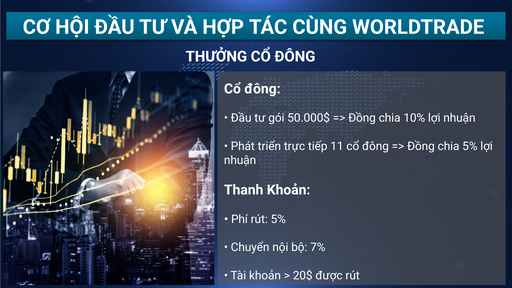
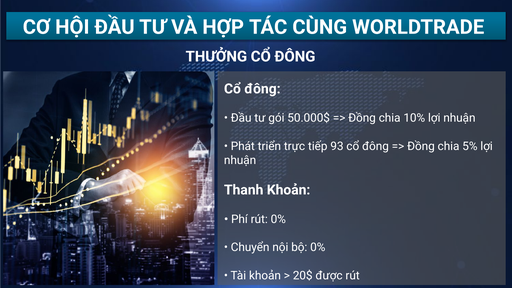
11: 11 -> 93 (337, 146)
rút 5%: 5% -> 0% (278, 219)
bộ 7%: 7% -> 0% (318, 247)
